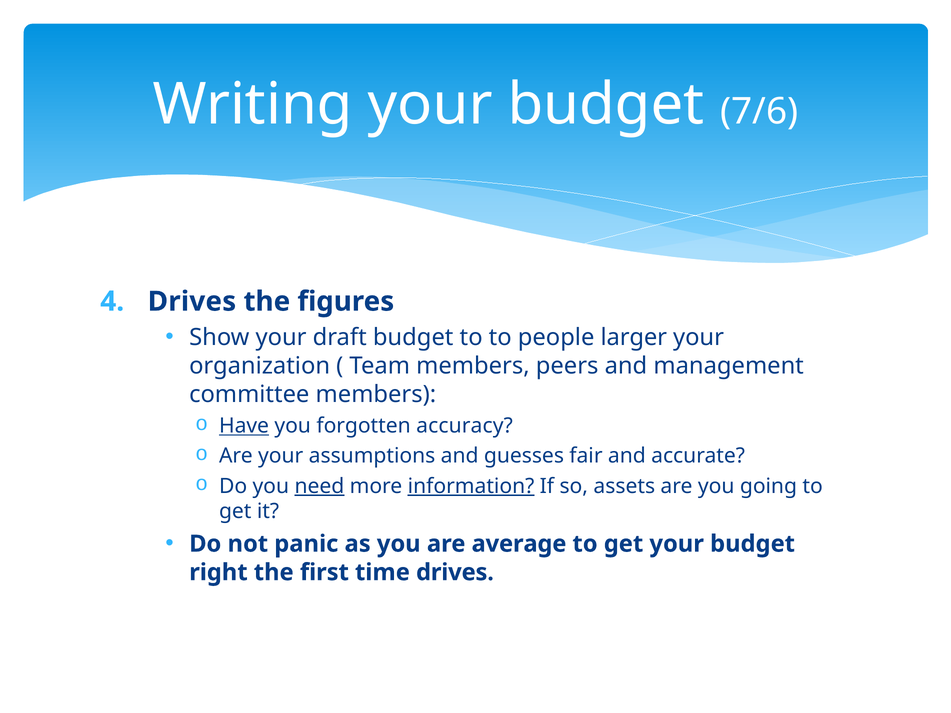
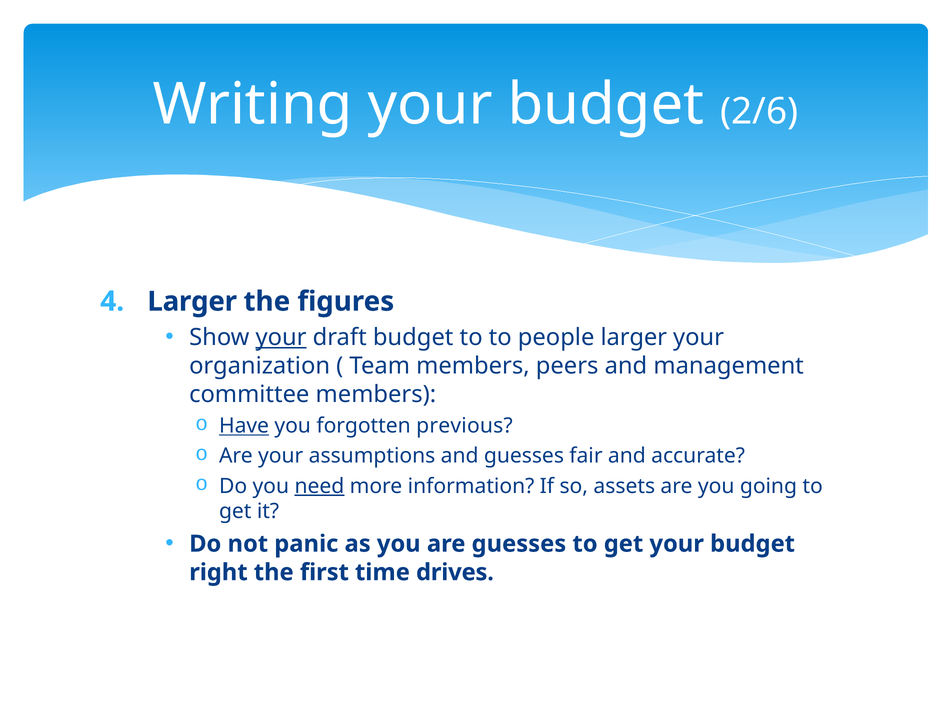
7/6: 7/6 -> 2/6 (759, 111)
Drives: Drives -> Larger (192, 302)
your underline: none -> present (281, 338)
accuracy: accuracy -> previous (464, 426)
information underline: present -> none (471, 486)
are average: average -> guesses (519, 544)
